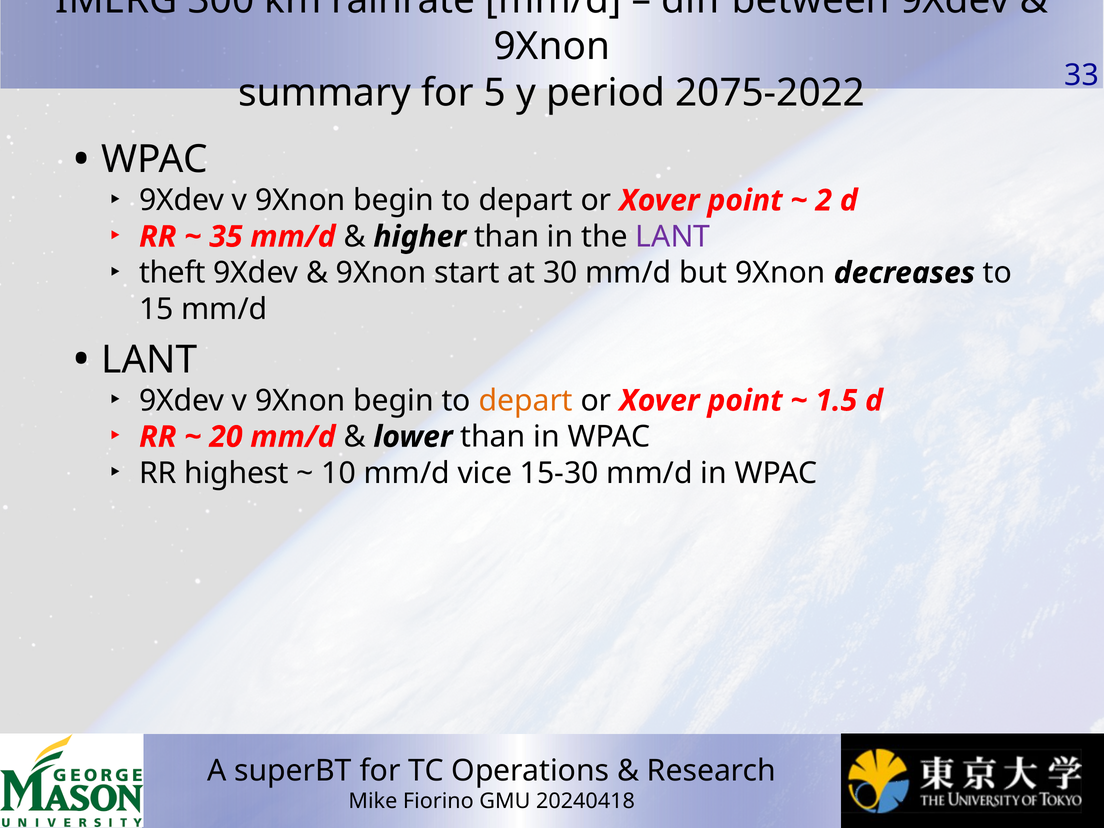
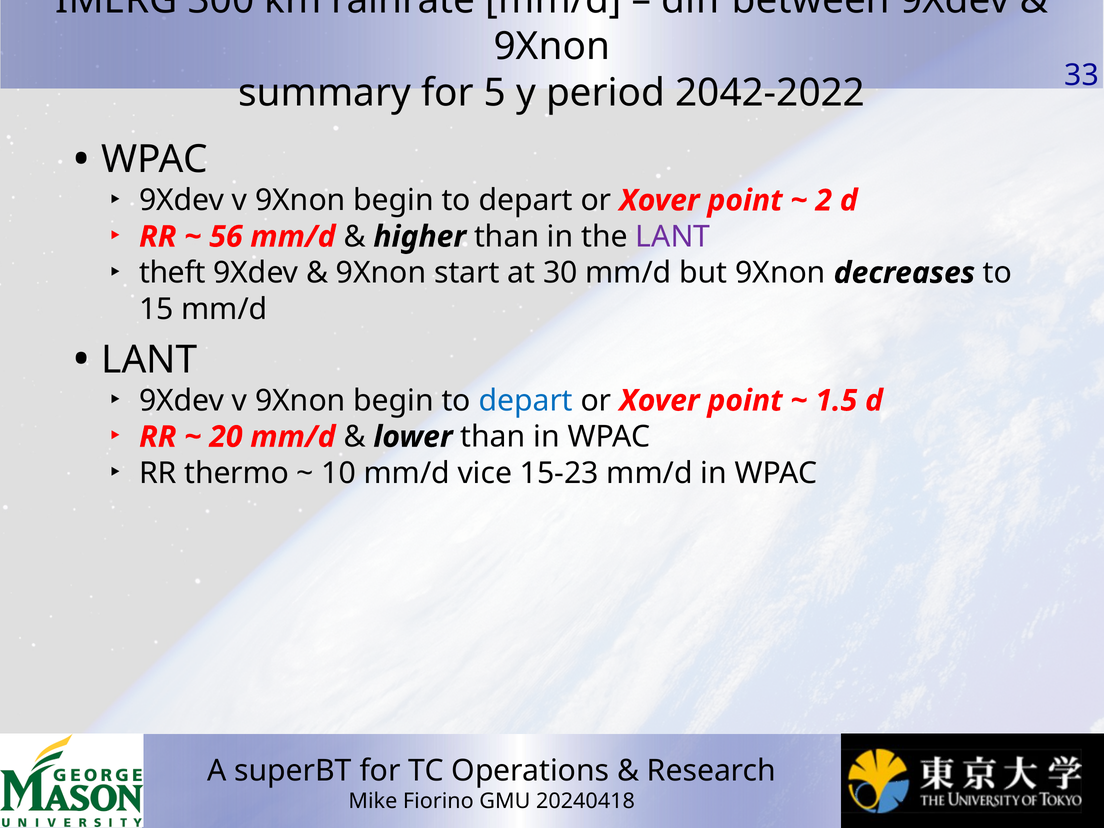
2075-2022: 2075-2022 -> 2042-2022 (770, 93)
35: 35 -> 56 (226, 237)
depart colour: orange -> blue (526, 401)
highest: highest -> thermo (237, 473)
15-30: 15-30 -> 15-23 (559, 473)
